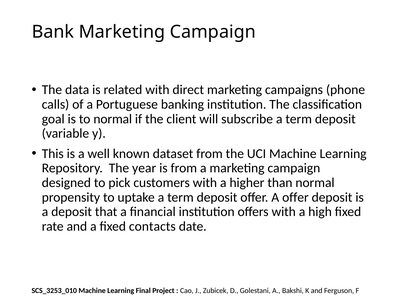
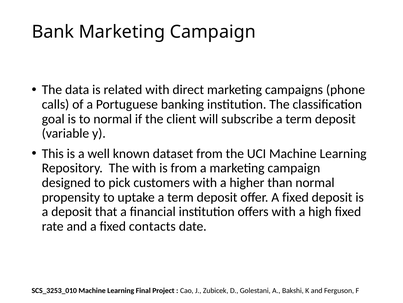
The year: year -> with (144, 168)
offer A offer: offer -> fixed (295, 197)
